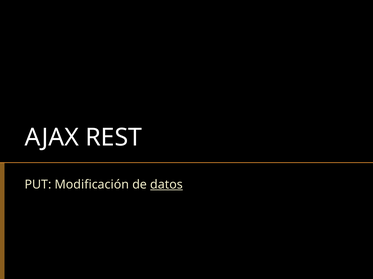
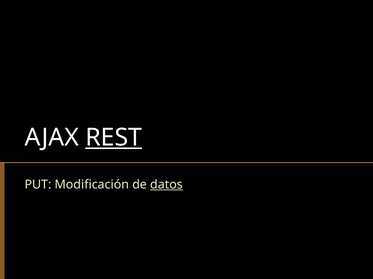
REST underline: none -> present (114, 138)
